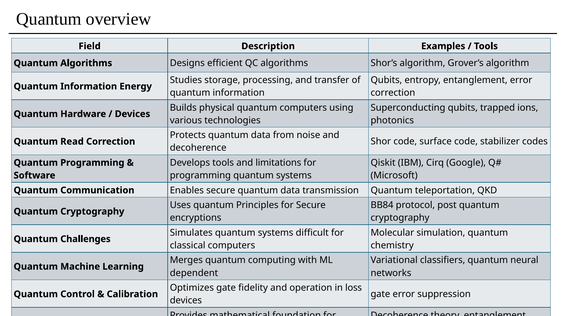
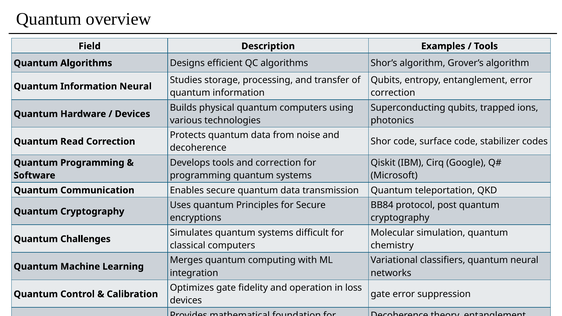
Information Energy: Energy -> Neural (136, 86)
and limitations: limitations -> correction (278, 163)
dependent: dependent -> integration (194, 273)
